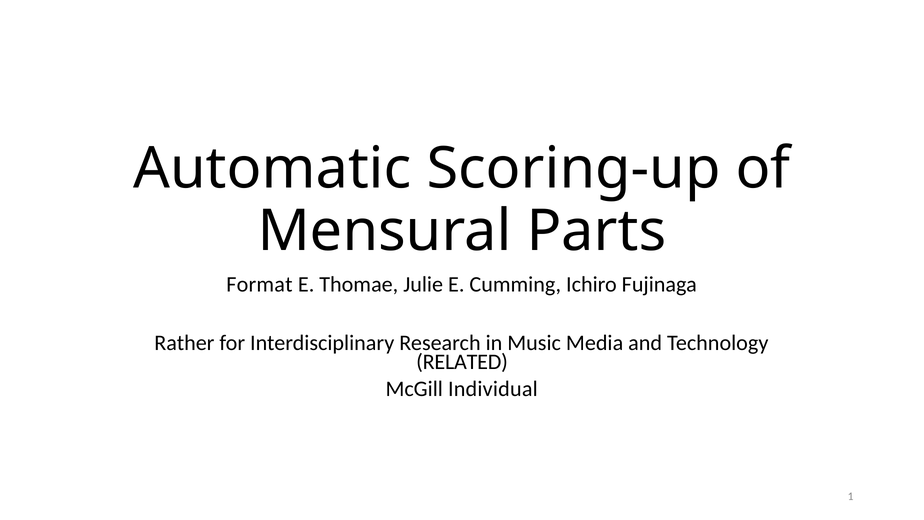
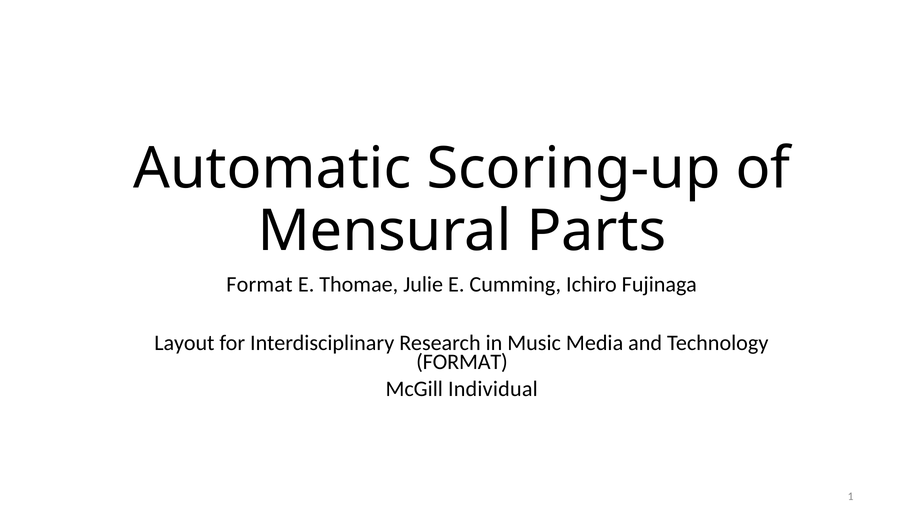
Rather: Rather -> Layout (184, 343)
RELATED: RELATED -> FORMAT (462, 362)
